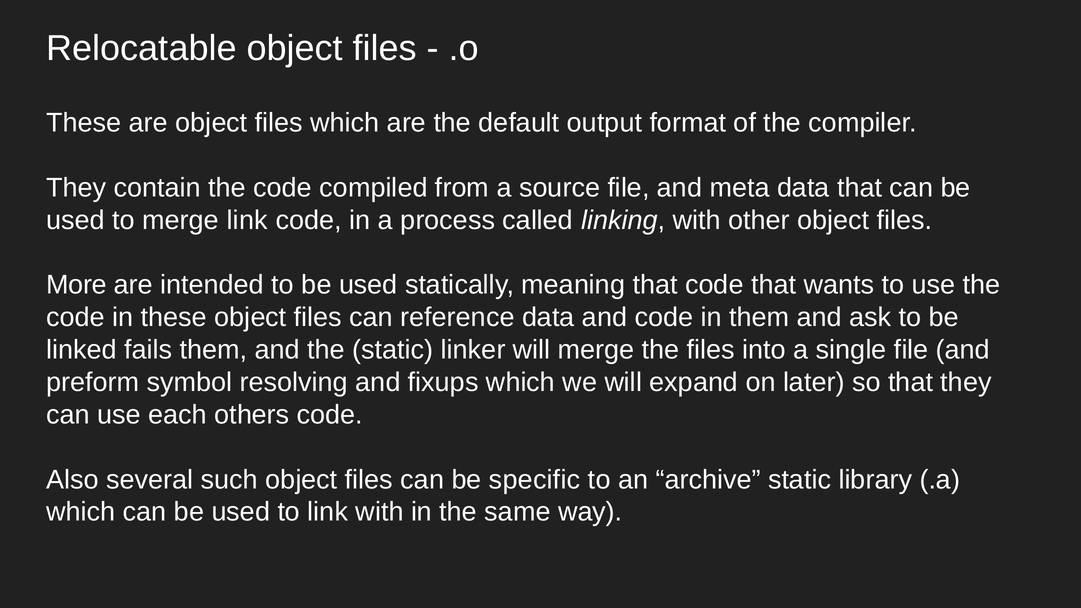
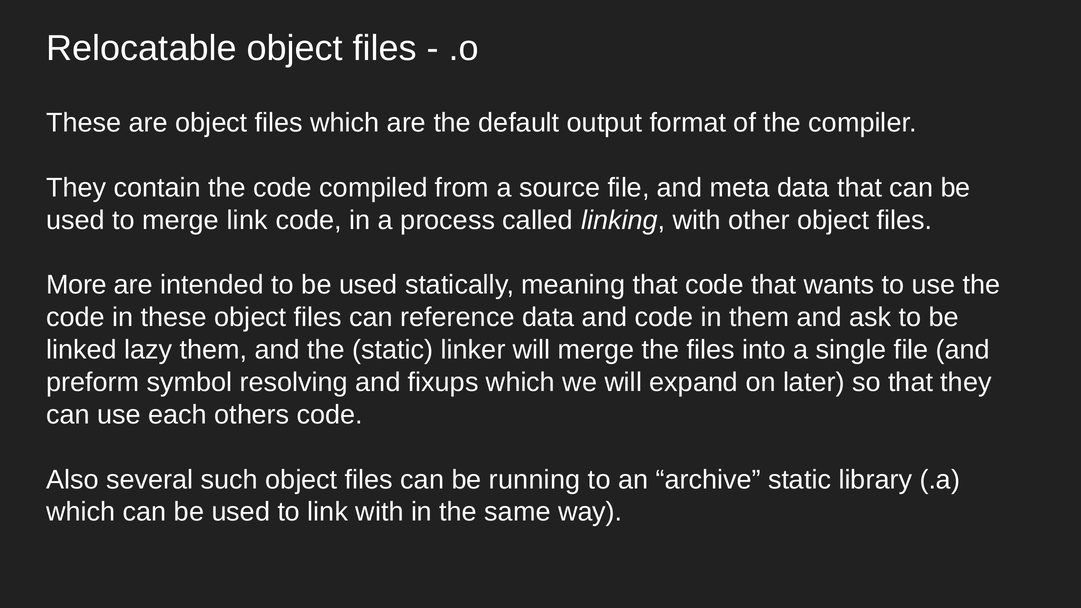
fails: fails -> lazy (148, 350)
specific: specific -> running (535, 480)
